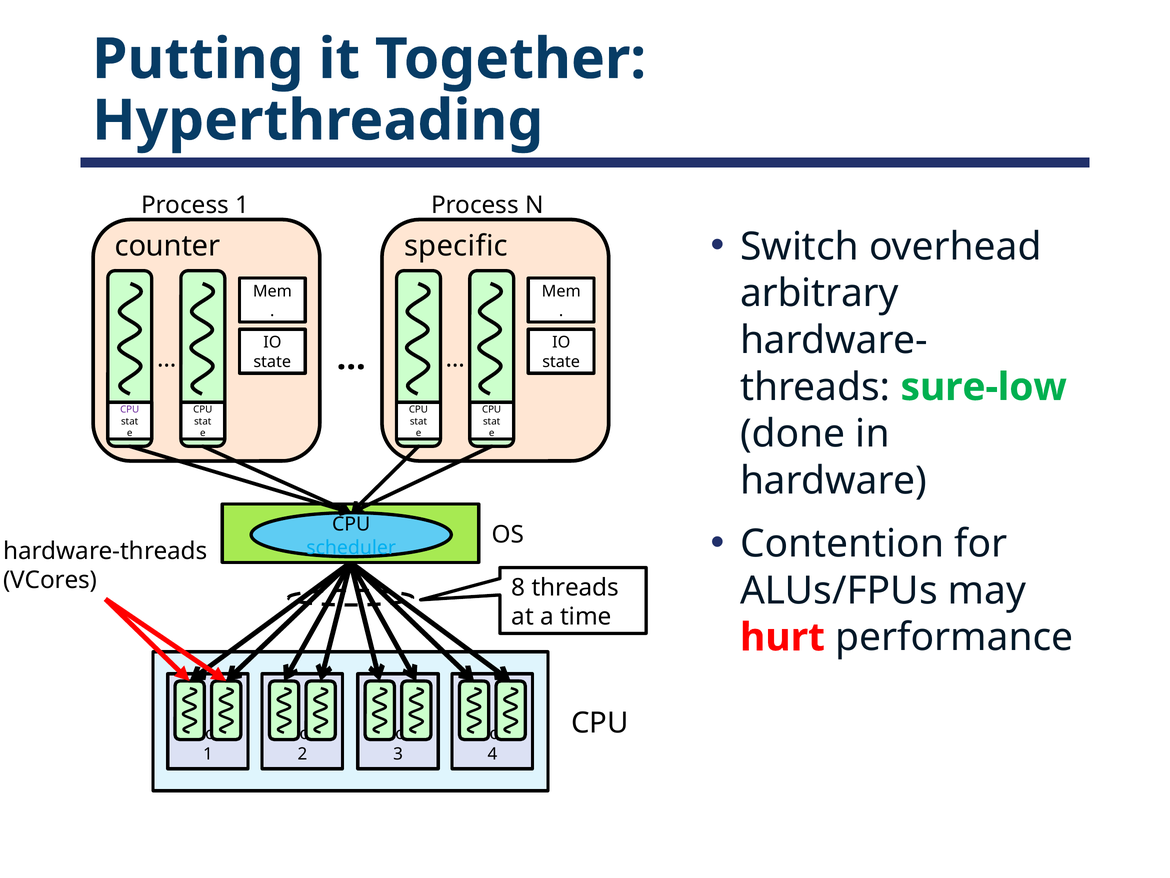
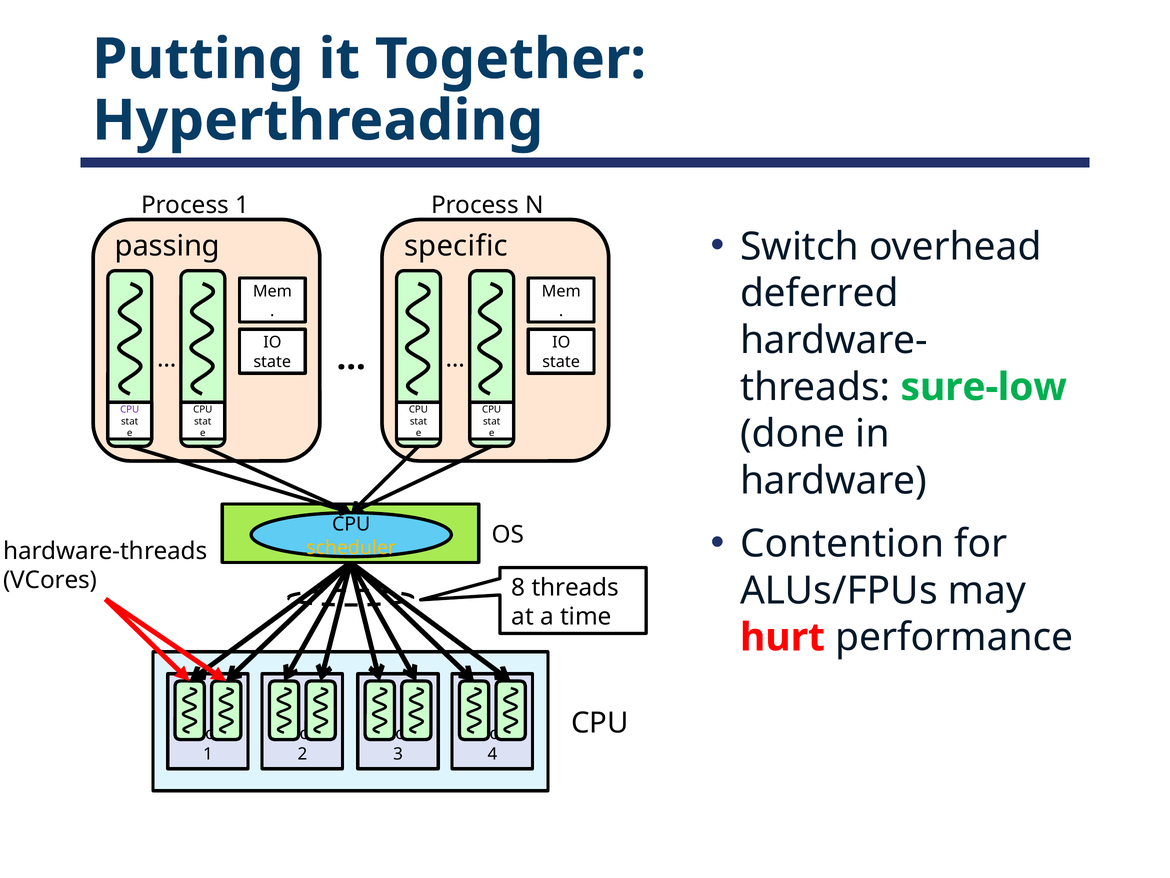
counter: counter -> passing (167, 246)
arbitrary: arbitrary -> deferred (819, 293)
scheduler colour: light blue -> yellow (351, 547)
